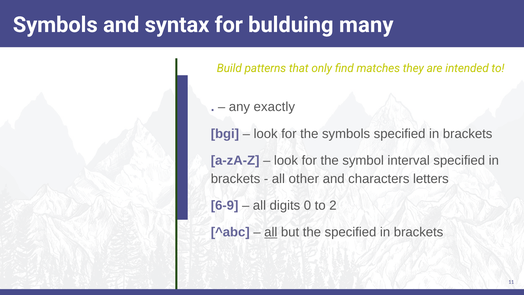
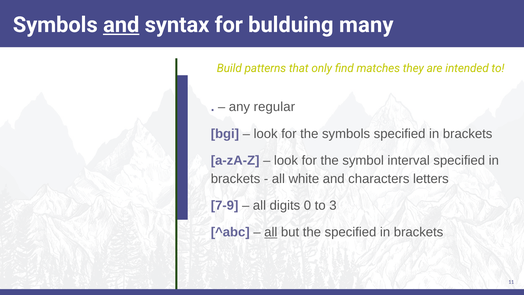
and underline: none -> present (121, 25)
exactly: exactly -> regular (274, 107)
other: other -> white (304, 179)
6-9: 6-9 -> 7-9 (225, 205)
2: 2 -> 3 (333, 205)
